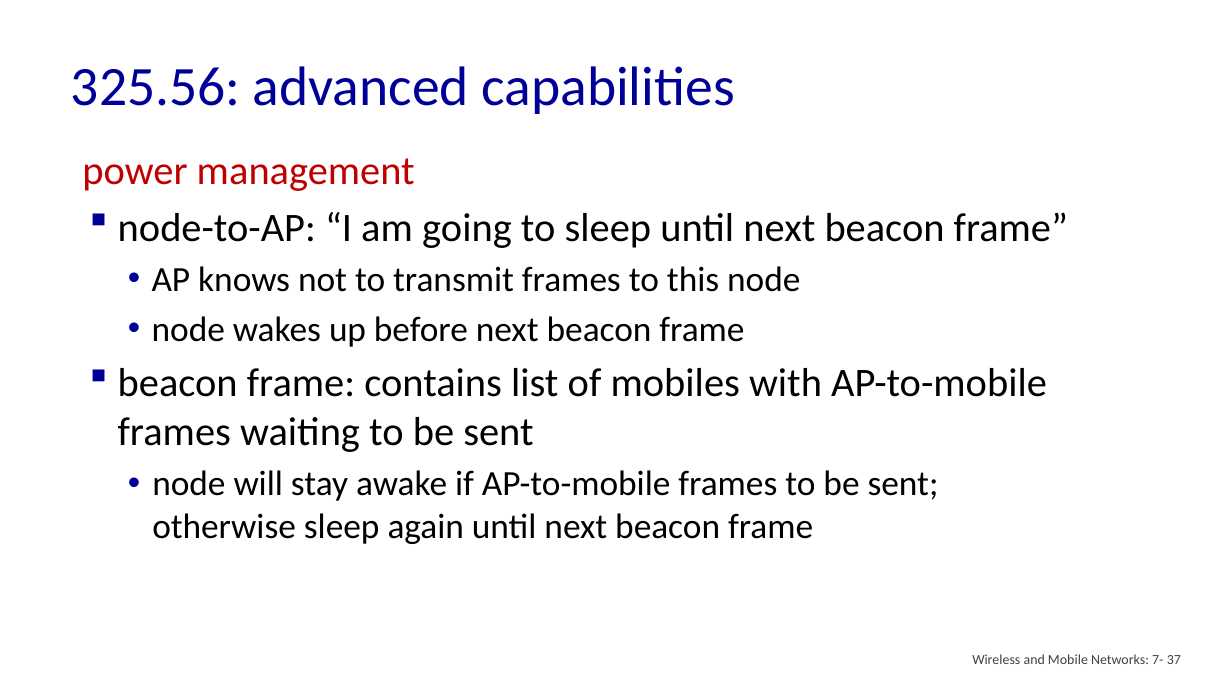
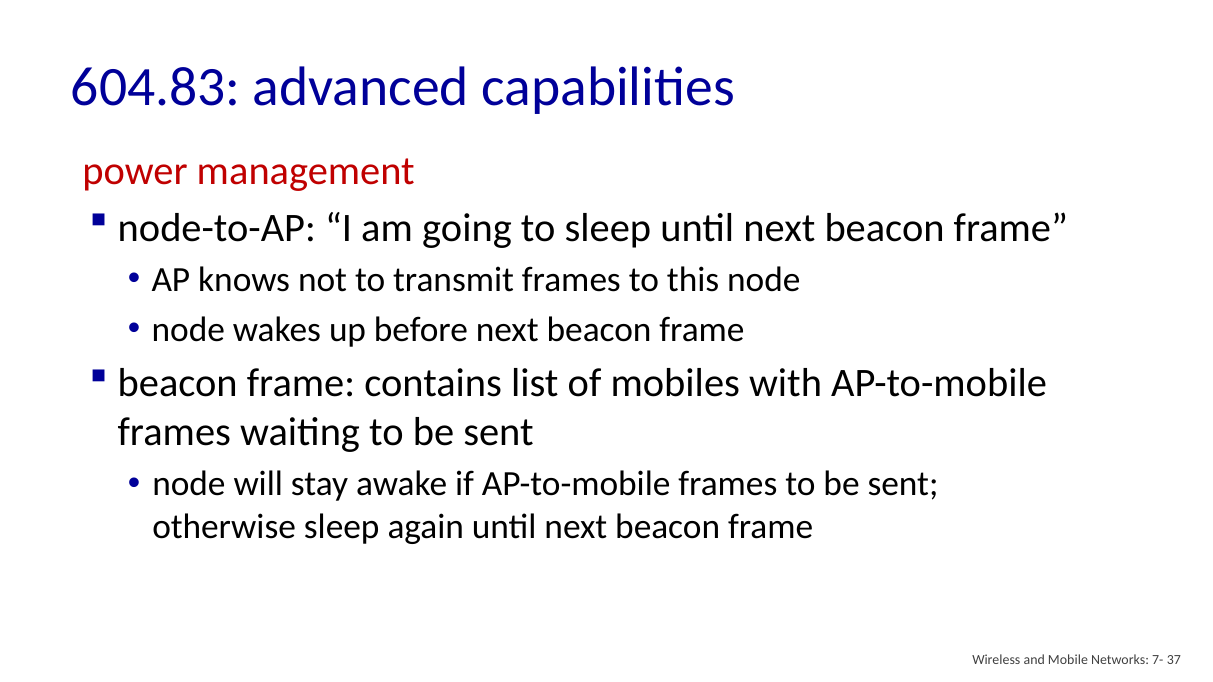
325.56: 325.56 -> 604.83 (156, 87)
